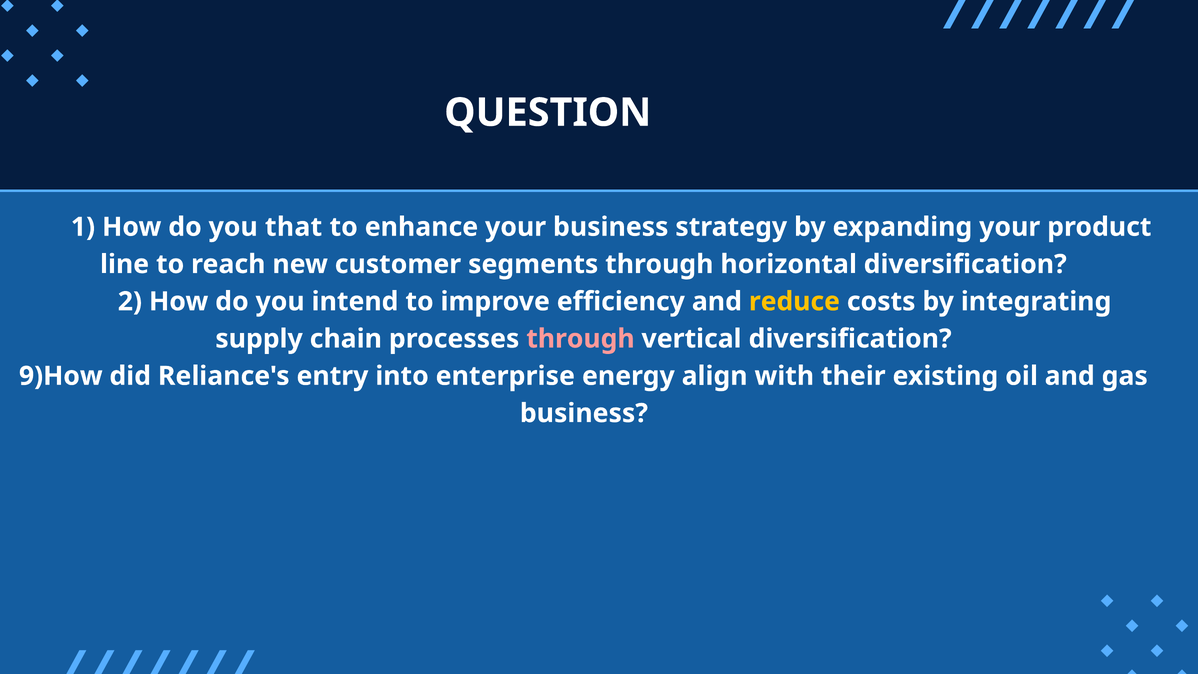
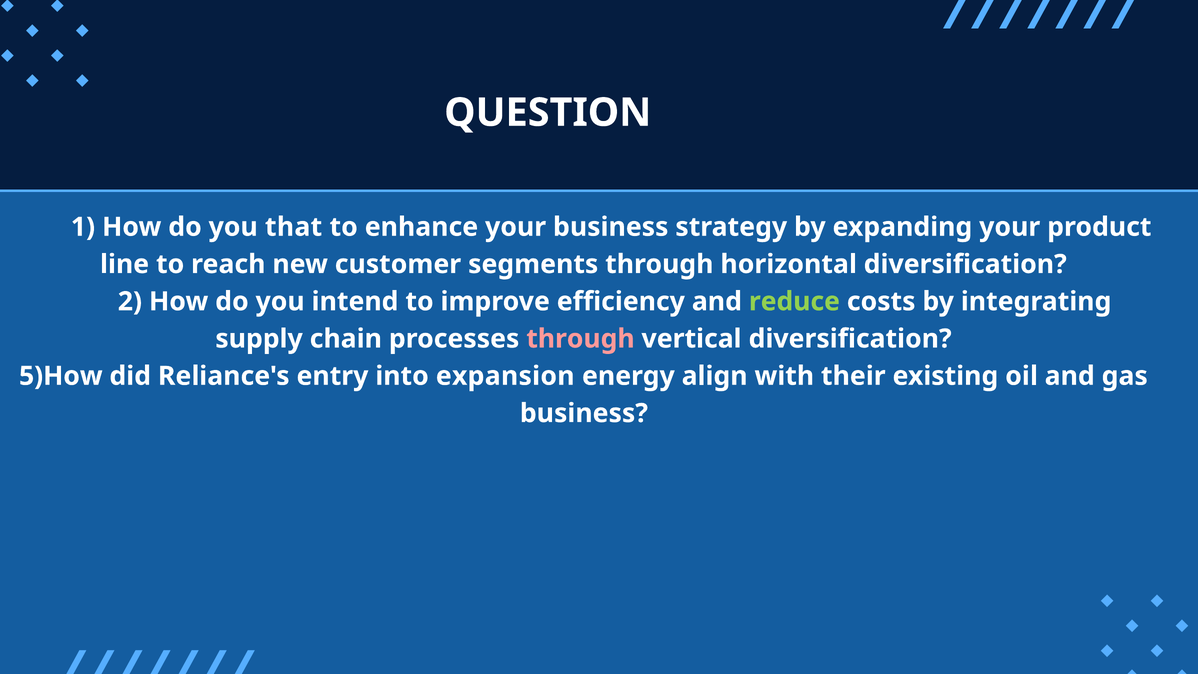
reduce colour: yellow -> light green (794, 301)
9)How: 9)How -> 5)How (61, 376)
enterprise: enterprise -> expansion (505, 376)
